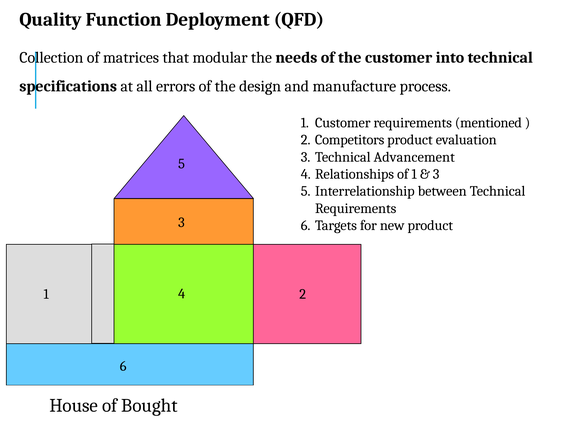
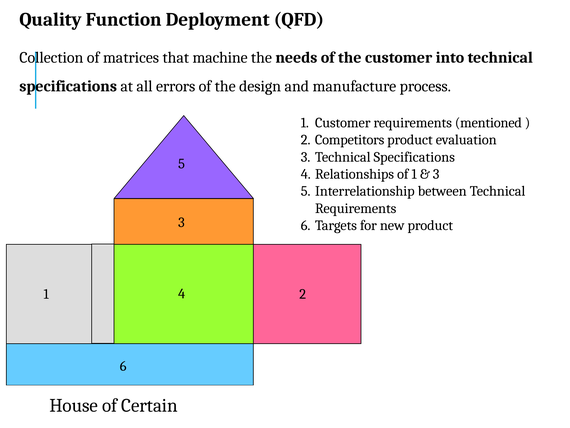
modular: modular -> machine (220, 58)
3 Technical Advancement: Advancement -> Specifications (414, 157)
Bought: Bought -> Certain (149, 405)
